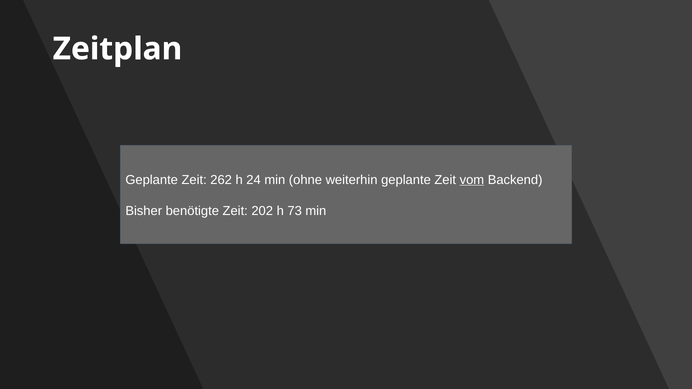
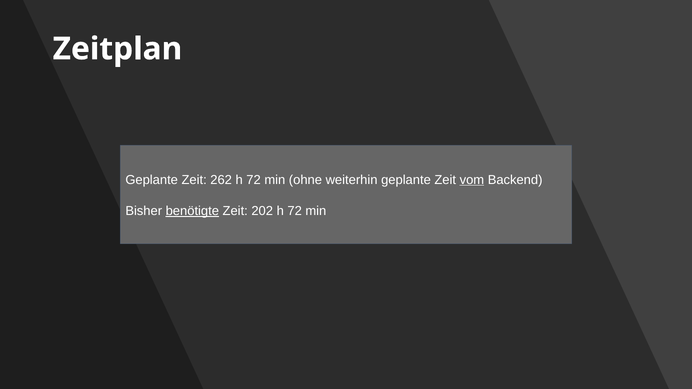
262 h 24: 24 -> 72 (254, 180)
benötigte underline: none -> present (192, 211)
202 h 73: 73 -> 72 (295, 211)
